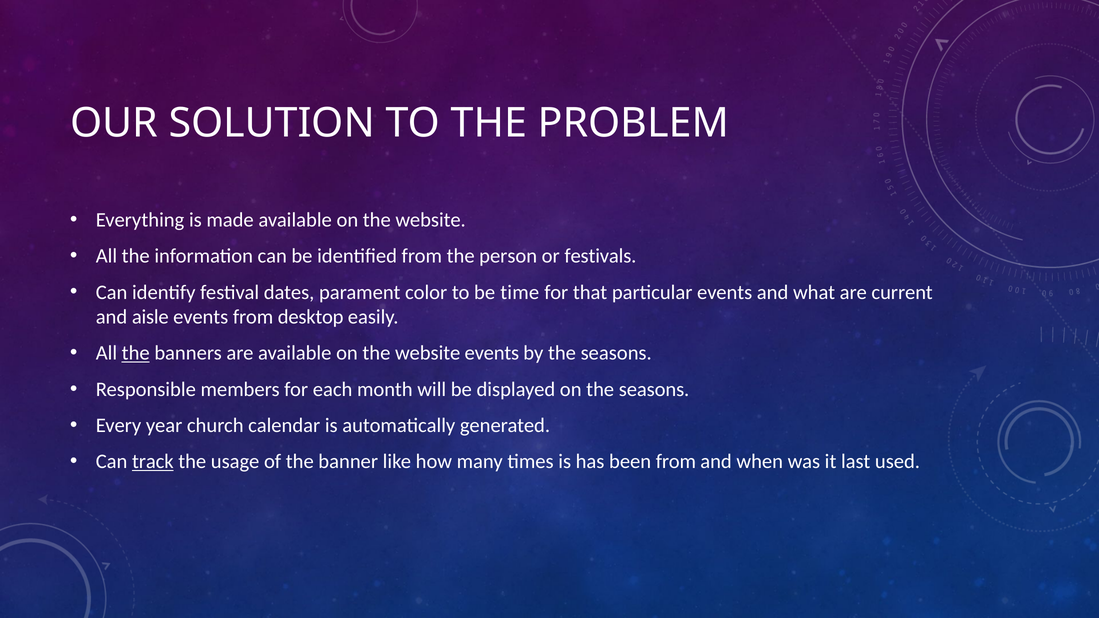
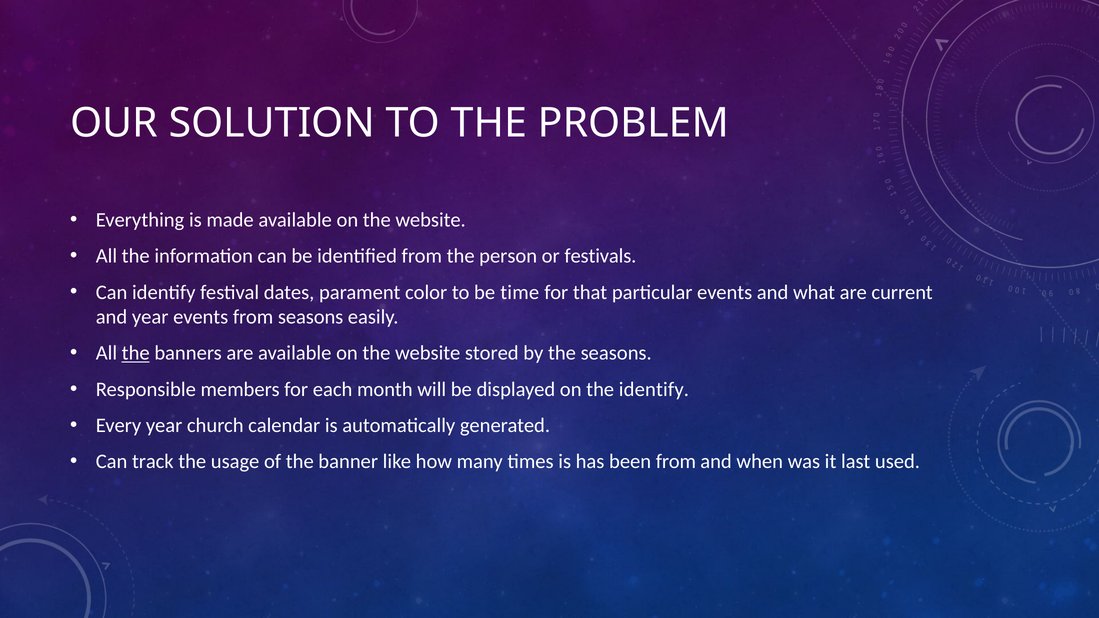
and aisle: aisle -> year (150, 317)
from desktop: desktop -> seasons (311, 317)
website events: events -> stored (492, 353)
on the seasons: seasons -> identify (654, 389)
track underline: present -> none (153, 462)
